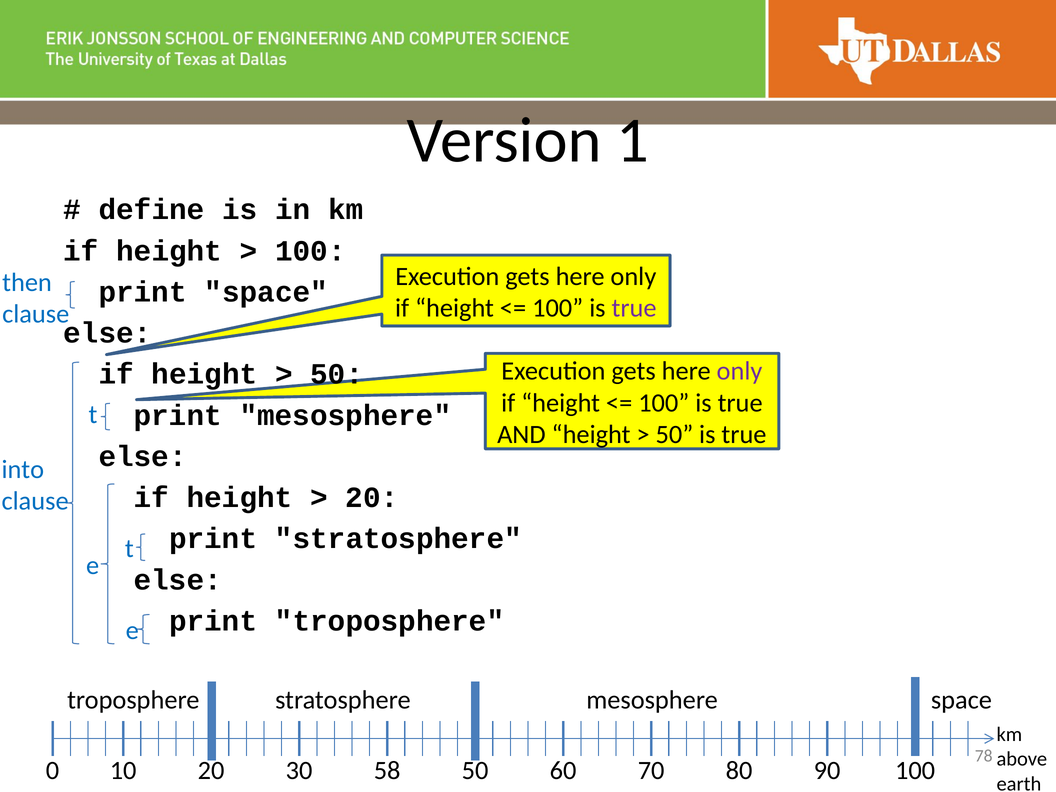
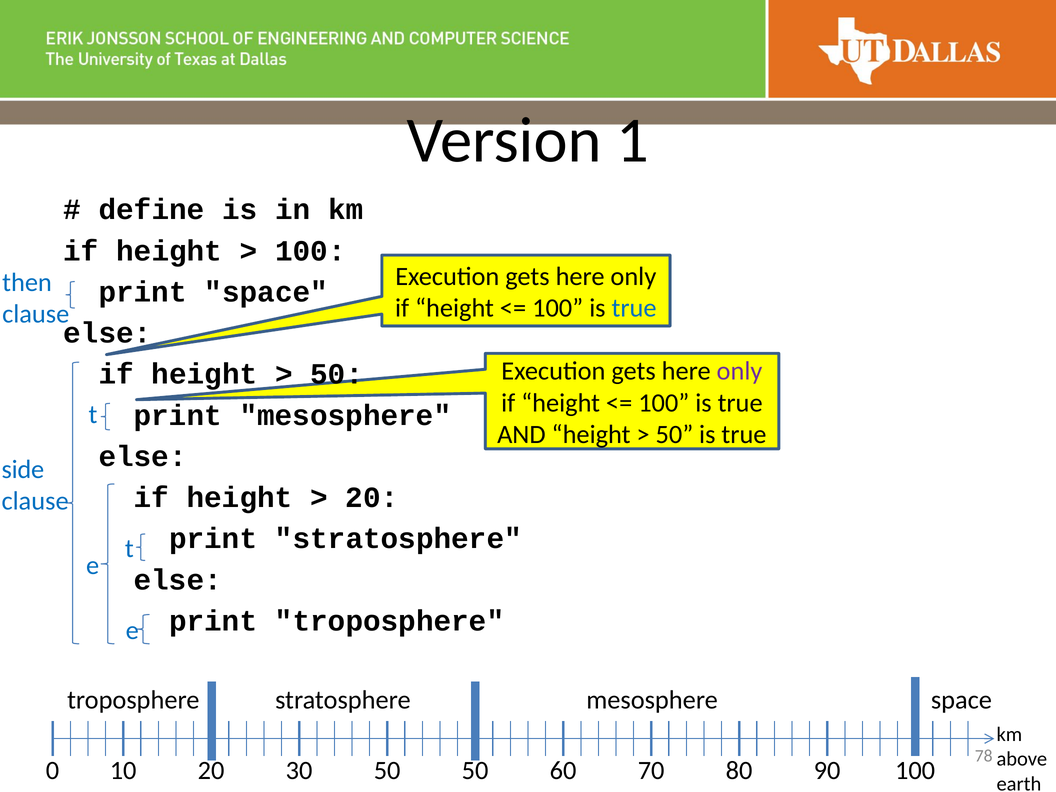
true colour: purple -> blue (634, 308)
into: into -> side (23, 470)
30 58: 58 -> 50 (387, 770)
